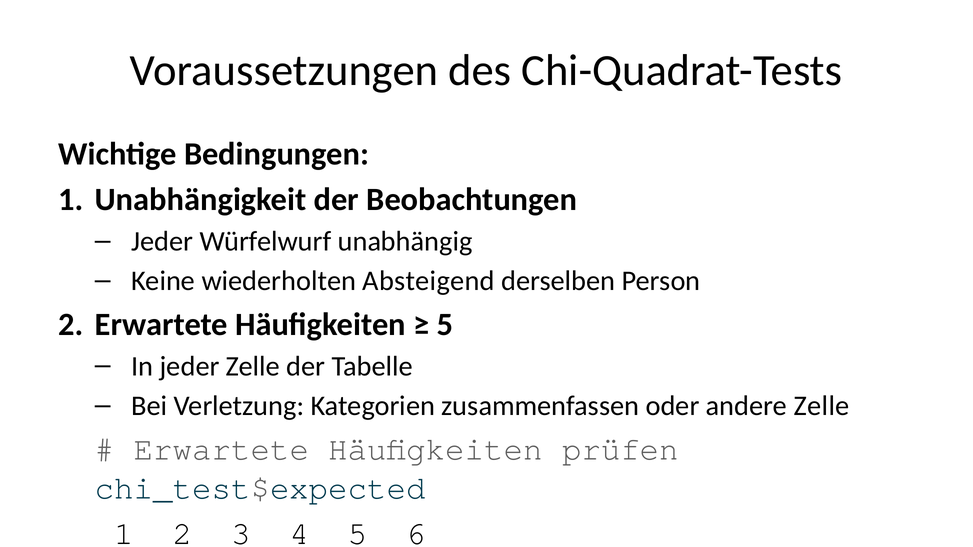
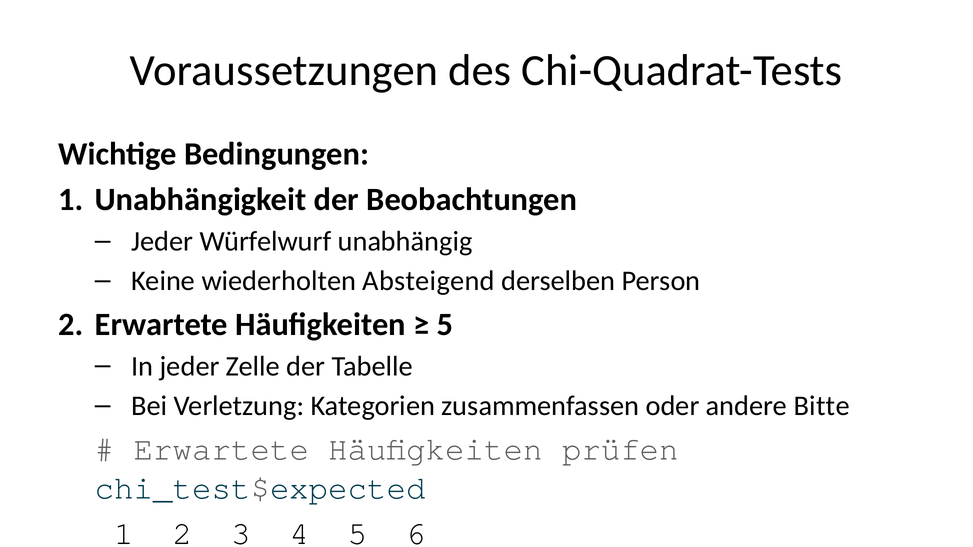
andere Zelle: Zelle -> Bitte (822, 406)
